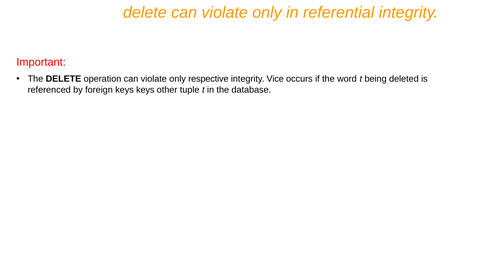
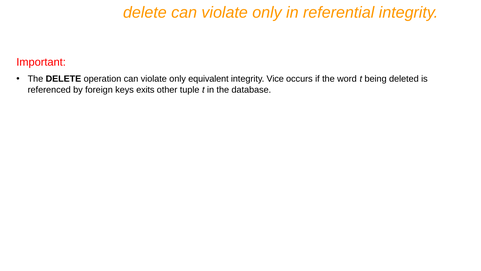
respective: respective -> equivalent (208, 79)
keys keys: keys -> exits (145, 90)
